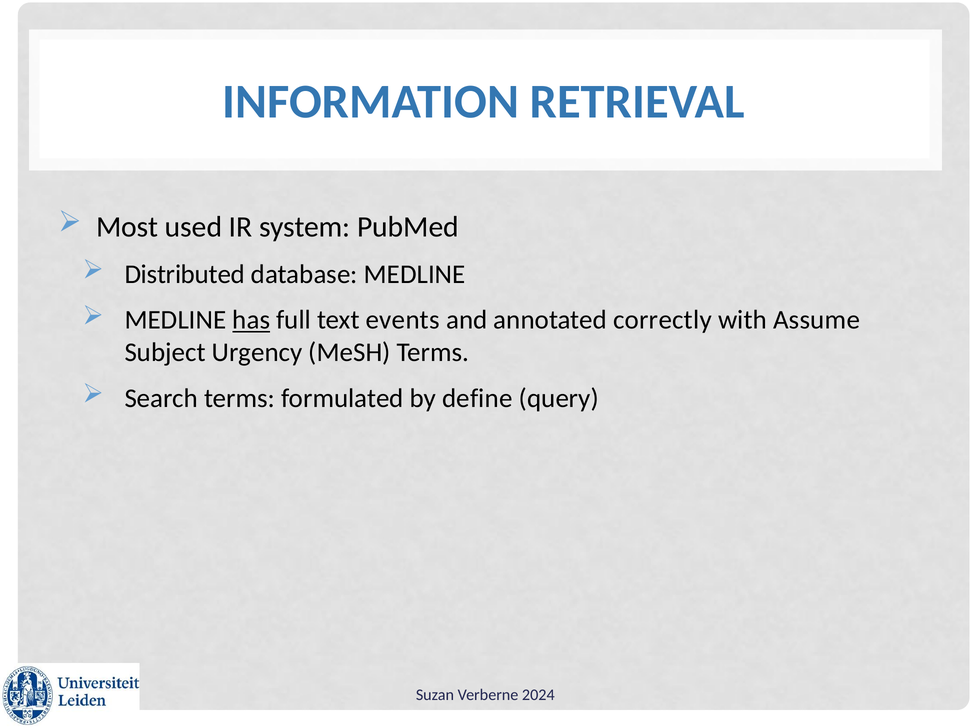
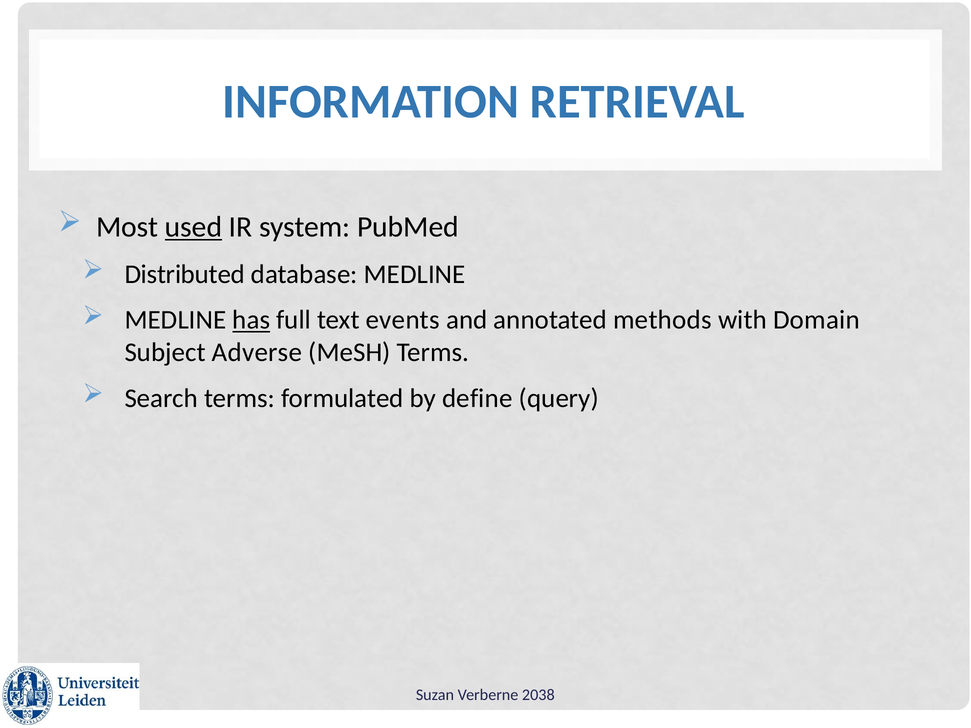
used underline: none -> present (194, 227)
correctly: correctly -> methods (662, 320)
Assume: Assume -> Domain (817, 320)
Urgency: Urgency -> Adverse (257, 353)
2024: 2024 -> 2038 (538, 695)
